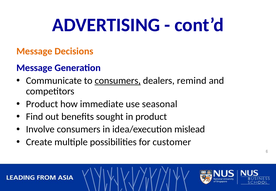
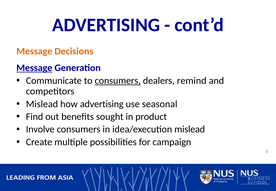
Message underline: none -> present (34, 68)
Product: Product -> Mislead (42, 104)
how immediate: immediate -> advertising (102, 104)
customer: customer -> campaign (172, 142)
